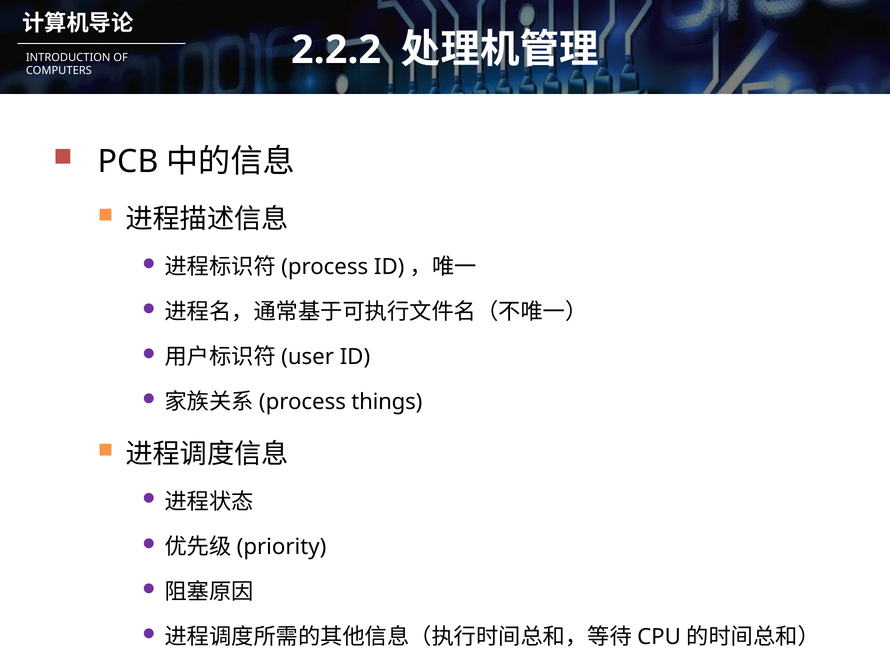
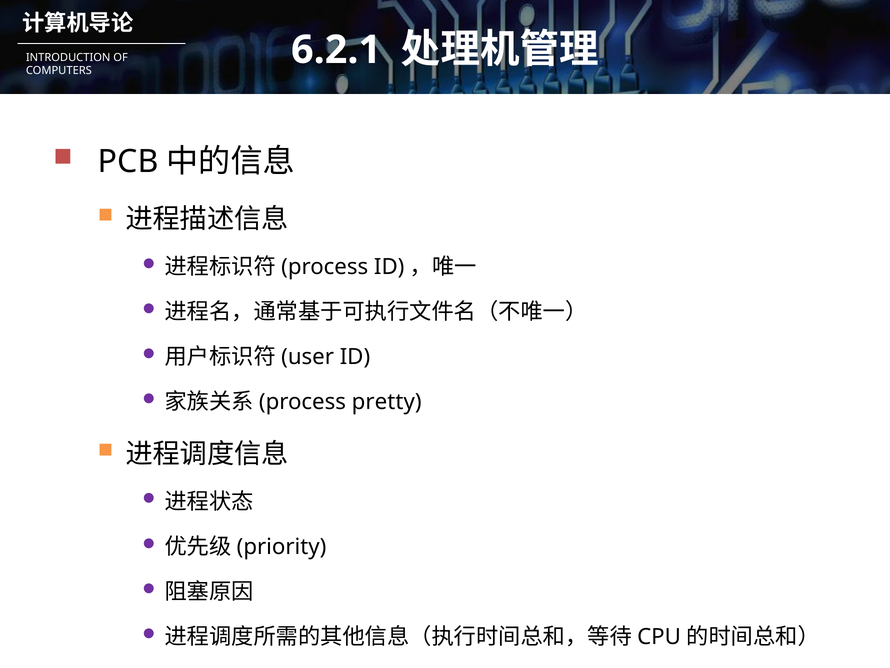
2.2.2: 2.2.2 -> 6.2.1 (336, 50)
things: things -> pretty (387, 402)
